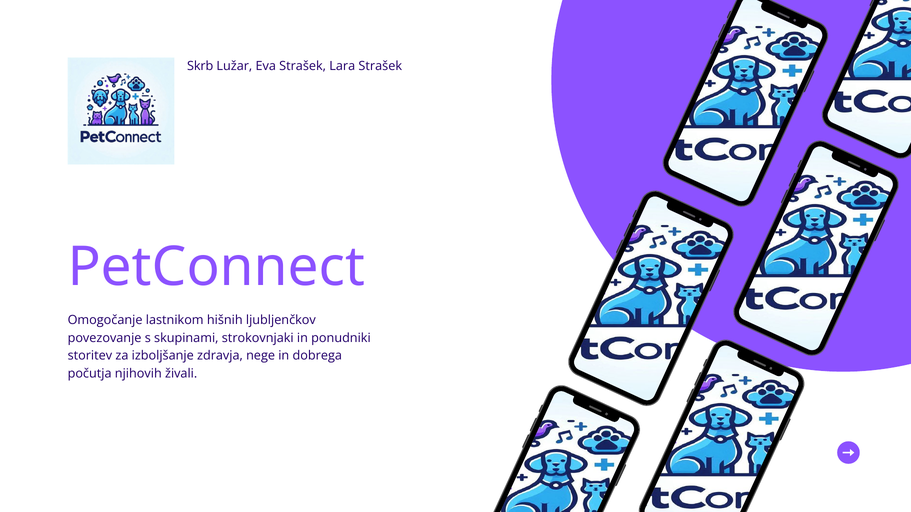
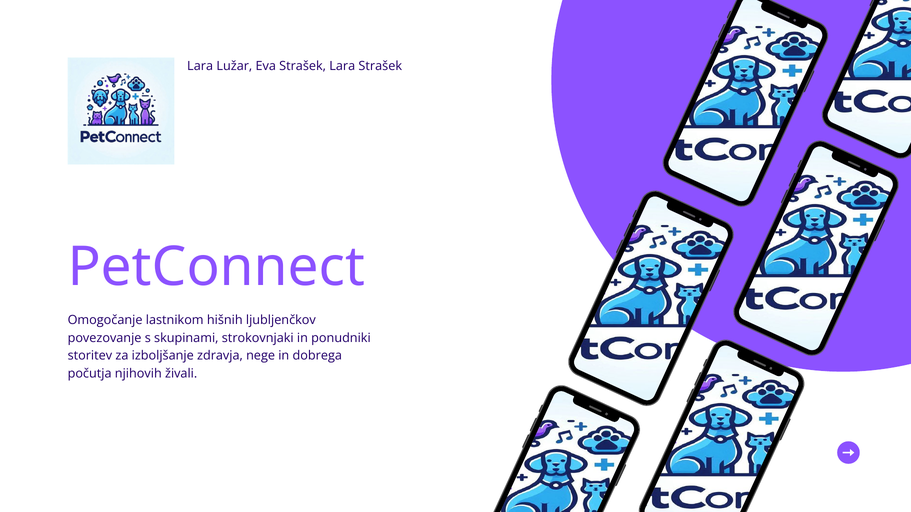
Skrb: Skrb -> Lara (200, 66)
